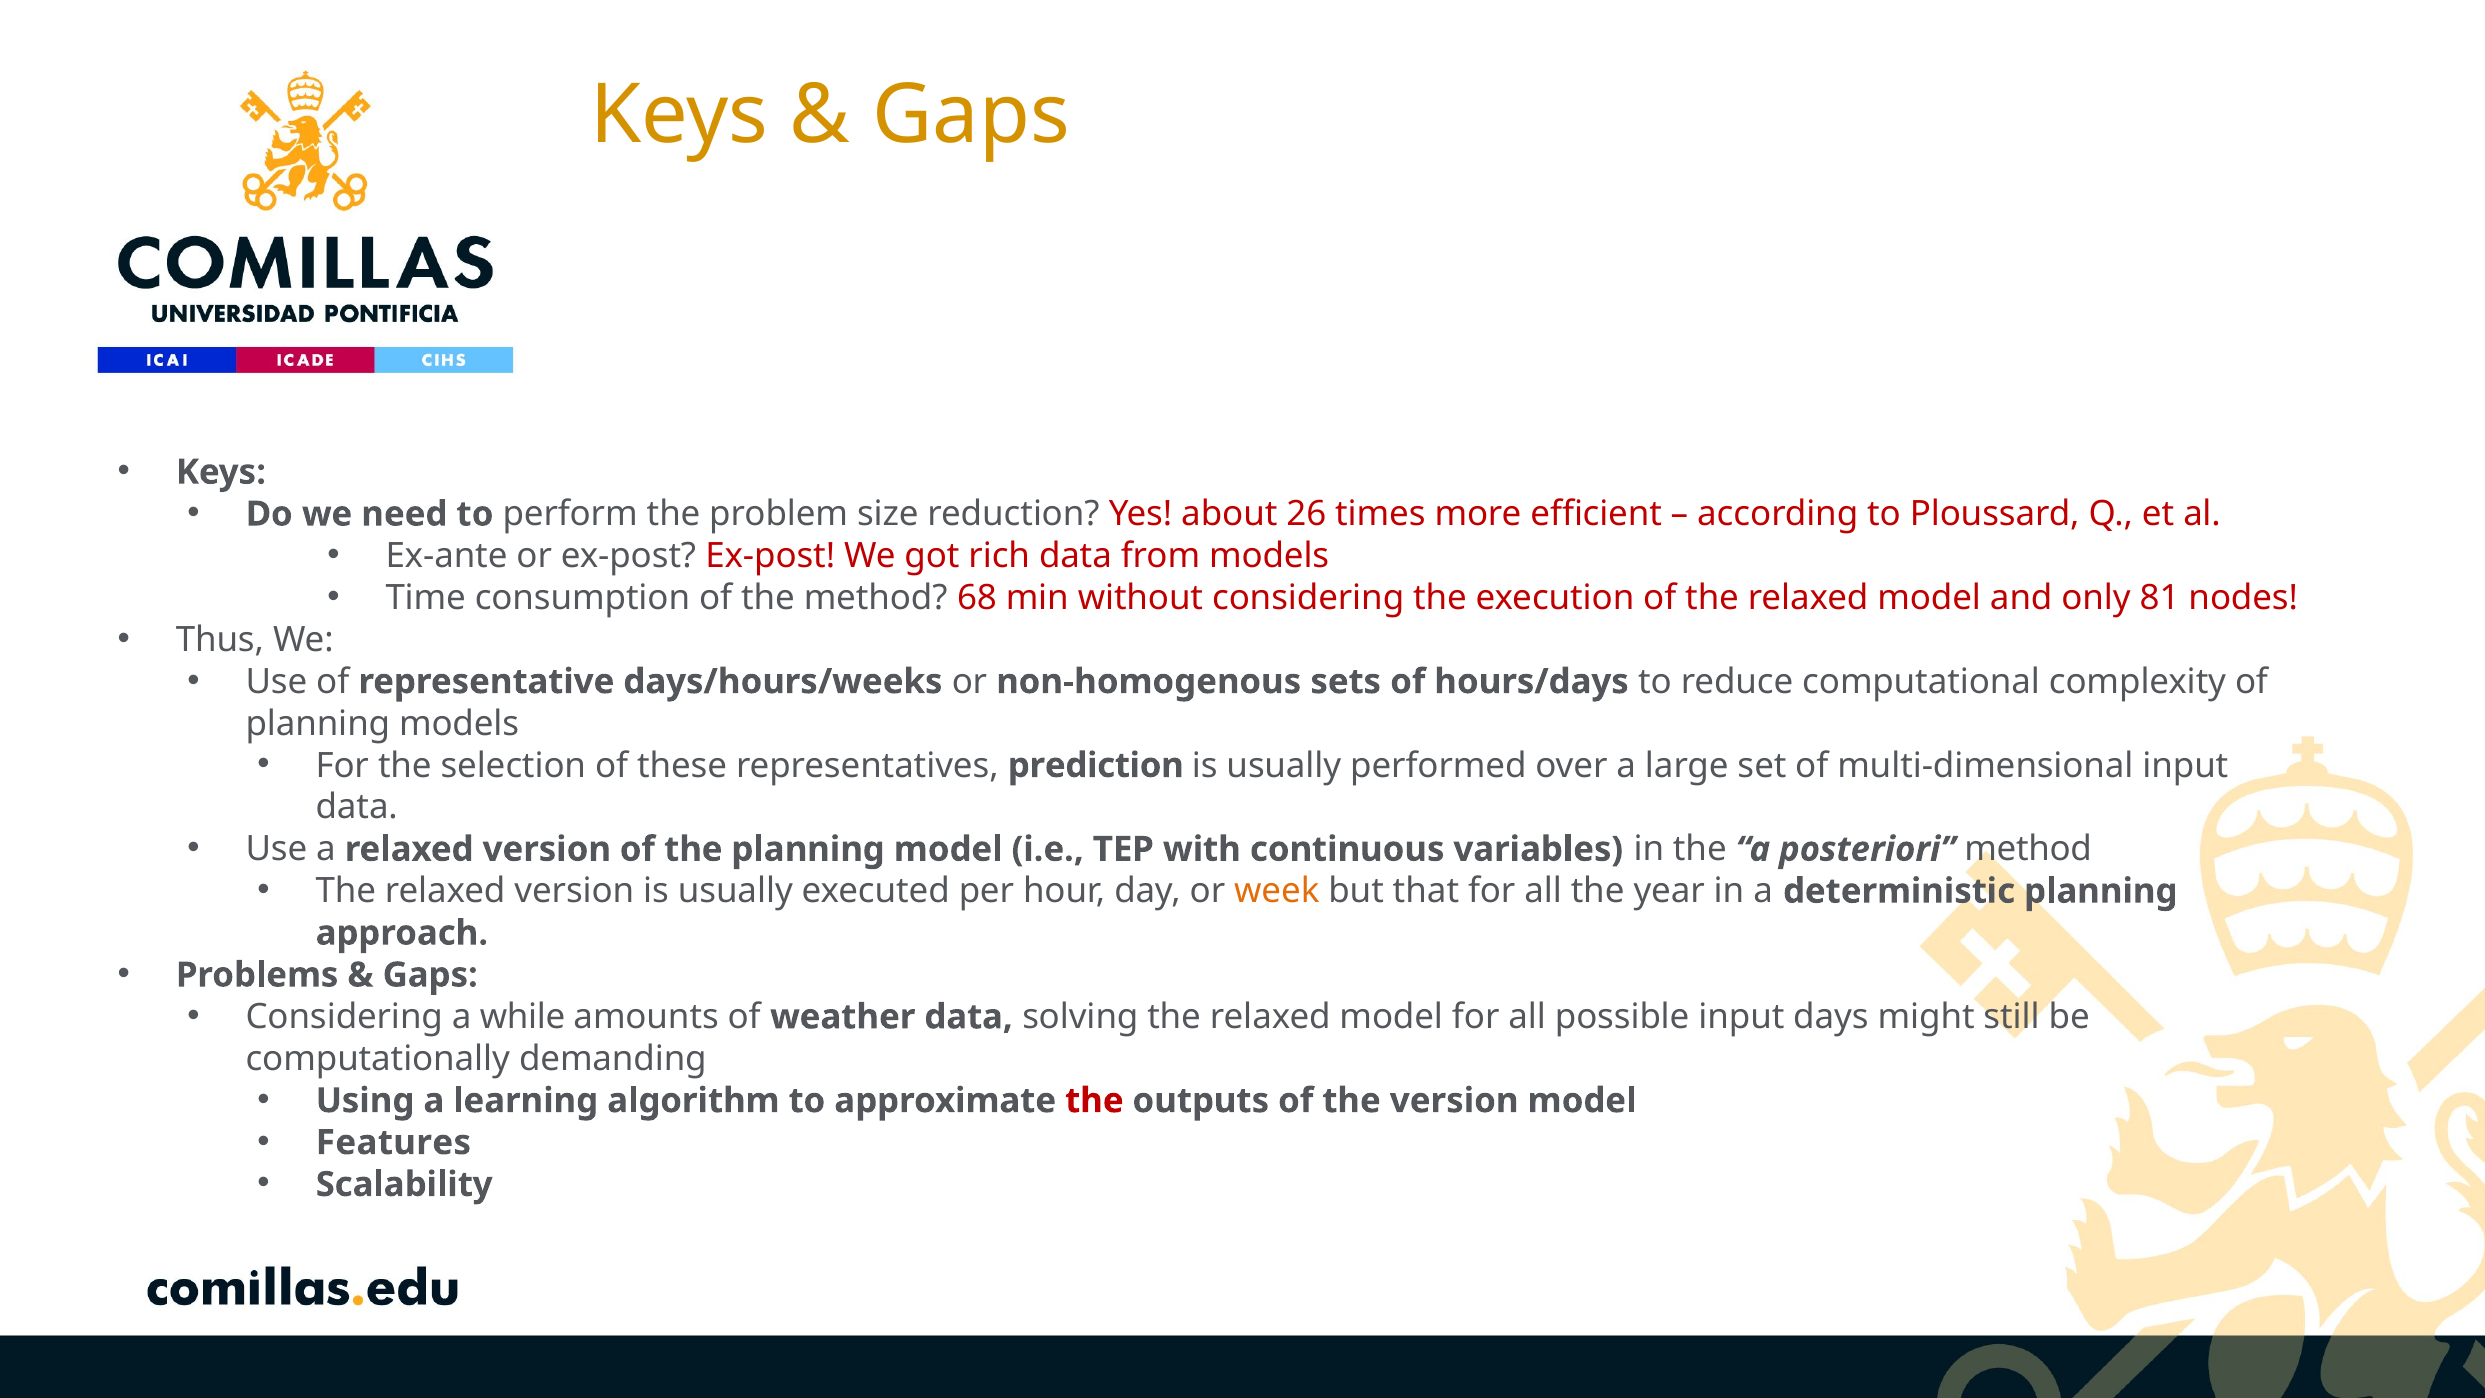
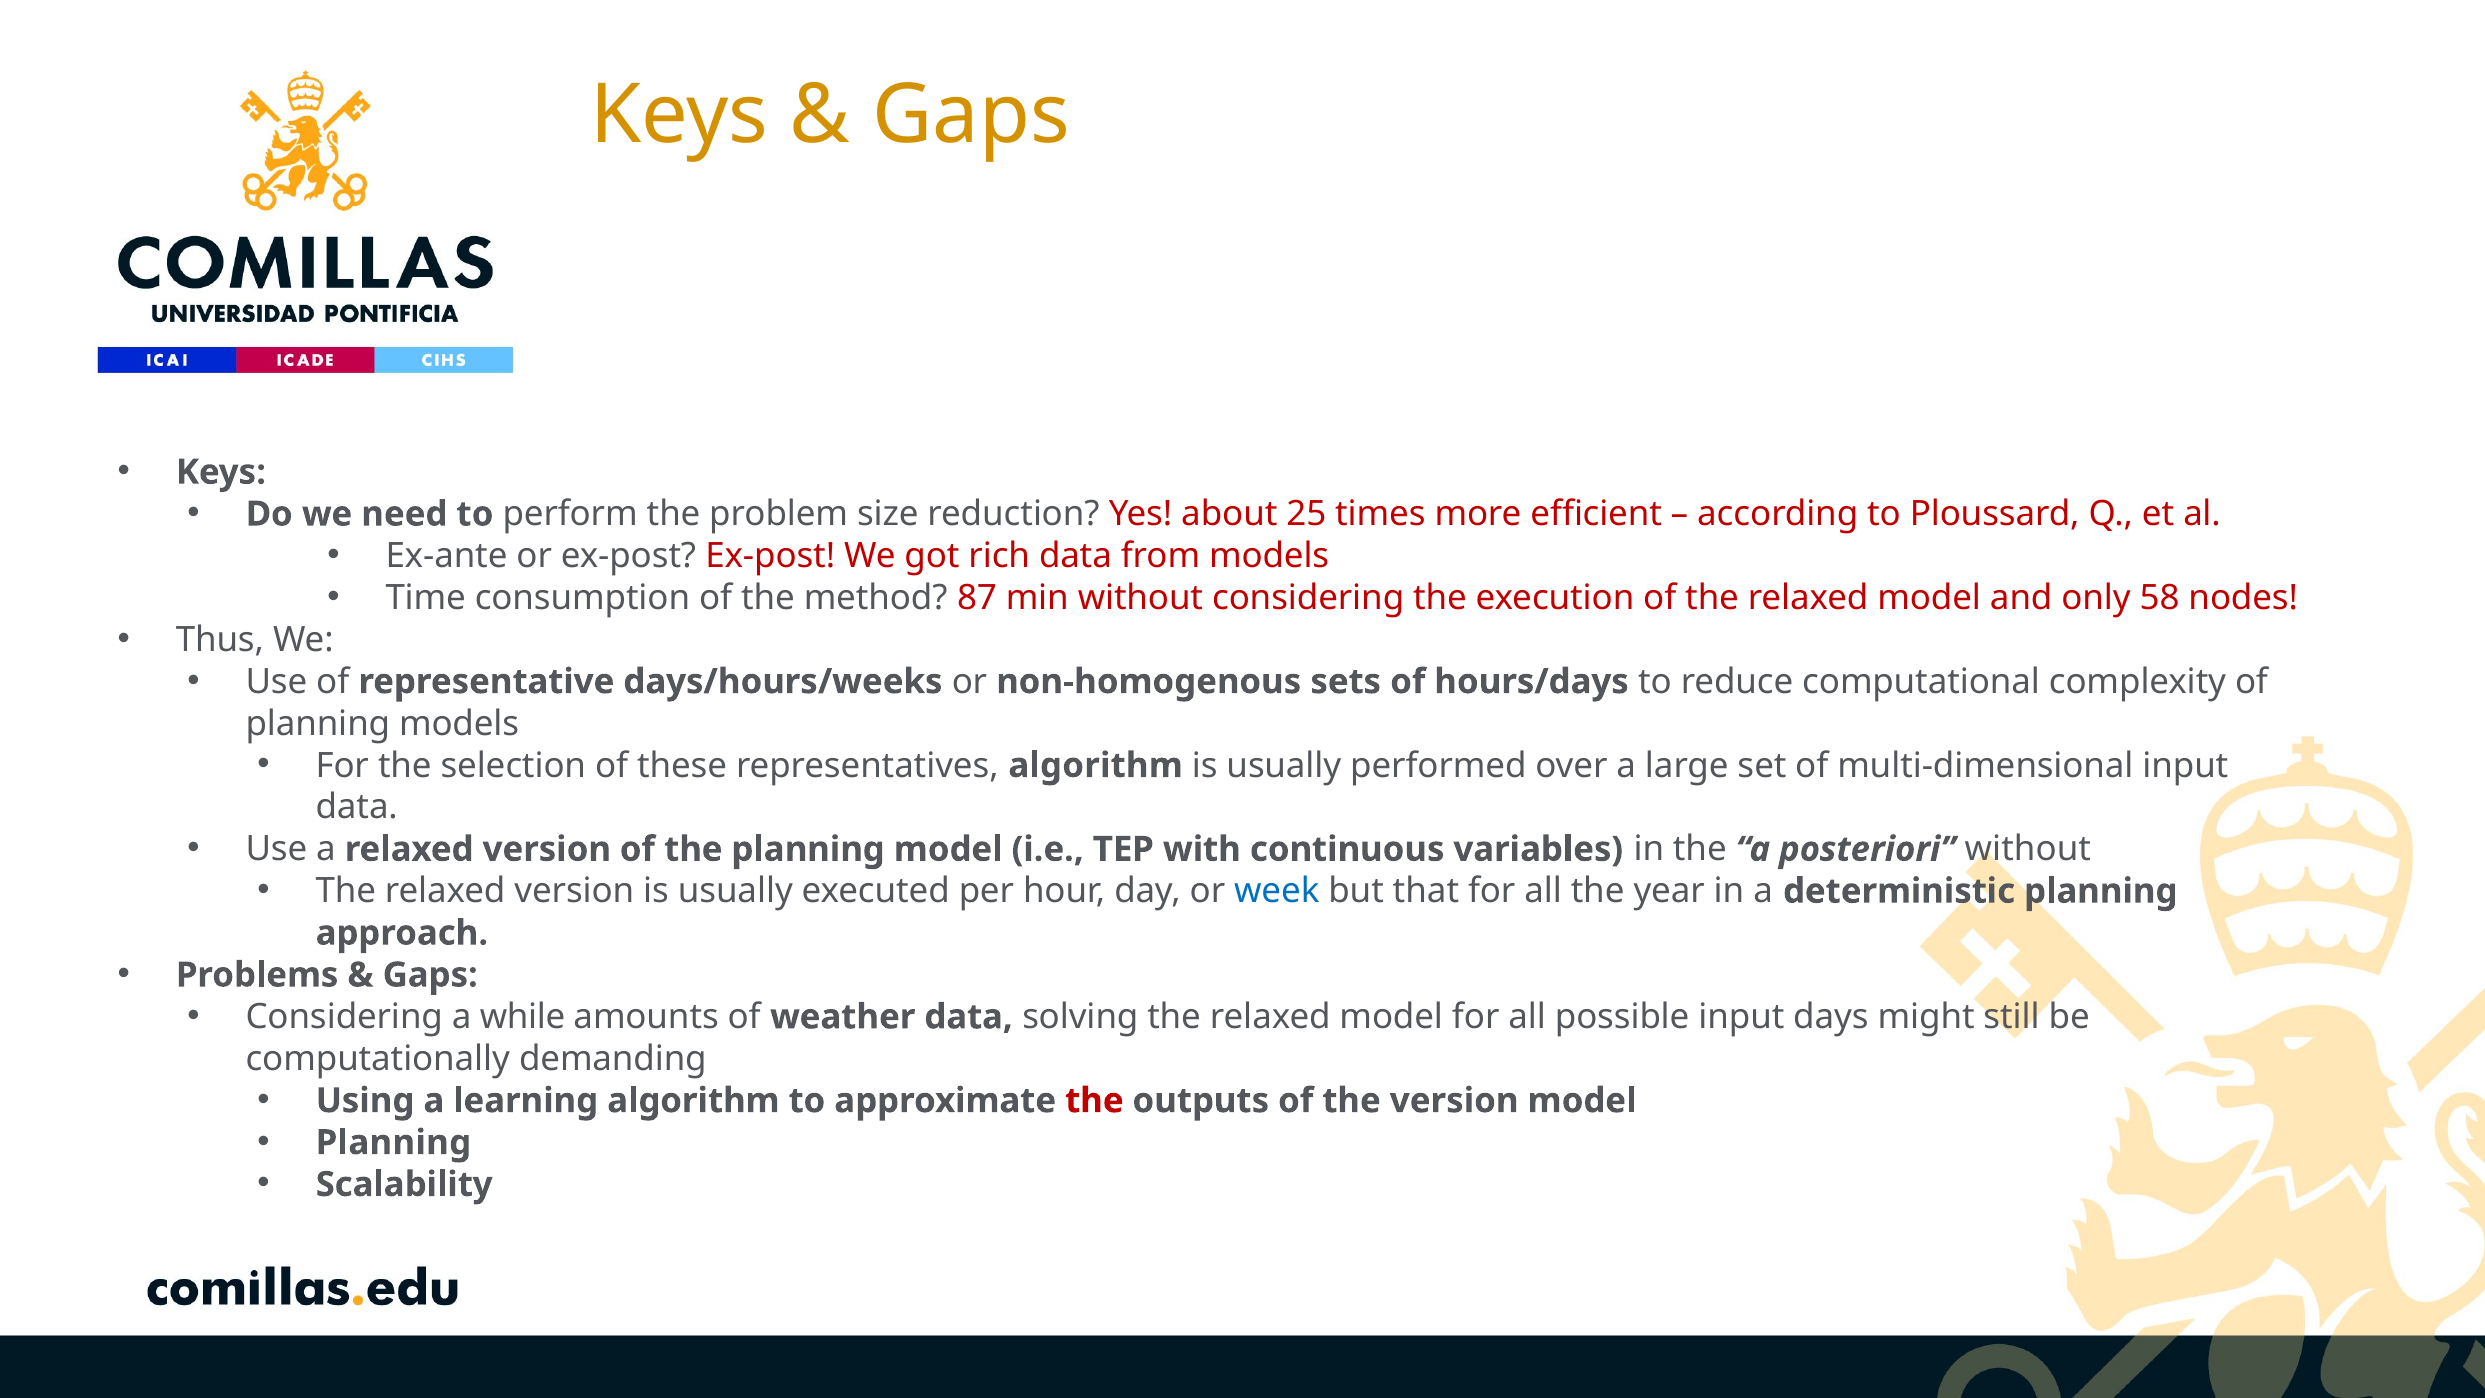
26: 26 -> 25 (1306, 514)
68: 68 -> 87 (977, 598)
81: 81 -> 58 (2160, 598)
representatives prediction: prediction -> algorithm (1096, 765)
posteriori method: method -> without (2028, 849)
week colour: orange -> blue (1277, 891)
Features: Features -> Planning (393, 1142)
